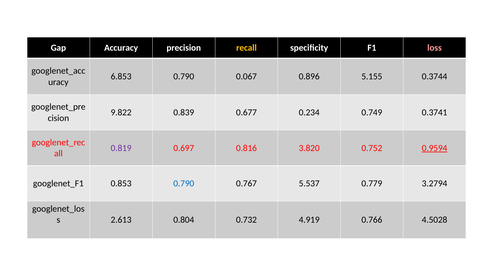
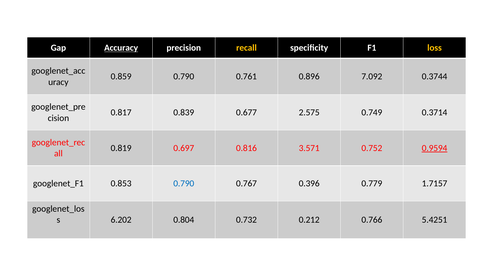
Accuracy underline: none -> present (121, 48)
loss colour: pink -> yellow (435, 48)
6.853: 6.853 -> 0.859 (121, 77)
0.067: 0.067 -> 0.761 (246, 77)
5.155: 5.155 -> 7.092 (372, 77)
9.822: 9.822 -> 0.817 (121, 112)
0.234: 0.234 -> 2.575 (309, 112)
0.3741: 0.3741 -> 0.3714 (435, 112)
0.819 colour: purple -> black (121, 148)
3.820: 3.820 -> 3.571 (309, 148)
5.537: 5.537 -> 0.396 (309, 184)
3.2794: 3.2794 -> 1.7157 (435, 184)
2.613: 2.613 -> 6.202 (121, 220)
4.919: 4.919 -> 0.212 (309, 220)
4.5028: 4.5028 -> 5.4251 (435, 220)
